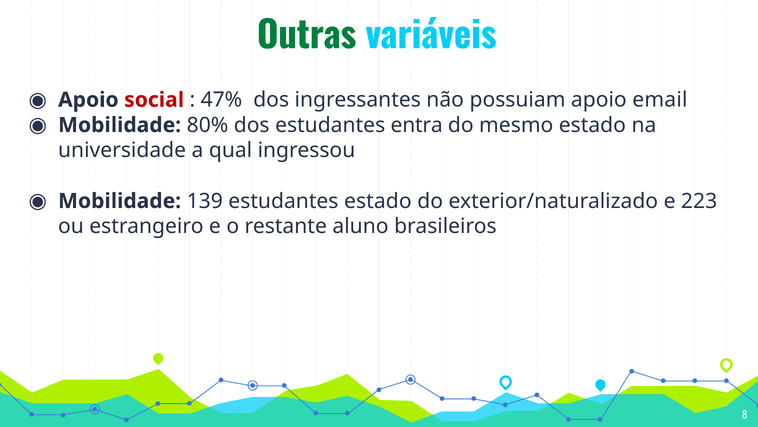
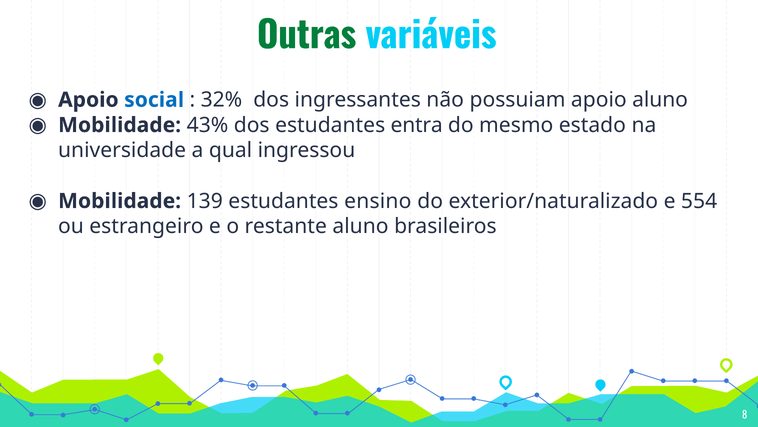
social colour: red -> blue (154, 100)
47%: 47% -> 32% (221, 100)
apoio email: email -> aluno (660, 100)
80%: 80% -> 43% (208, 125)
estudantes estado: estado -> ensino (378, 201)
223: 223 -> 554 (699, 201)
